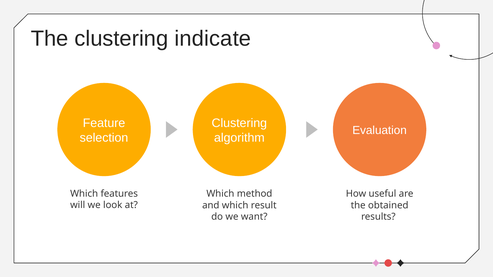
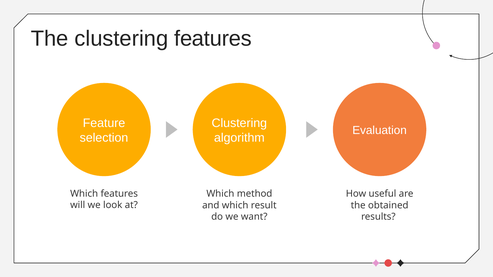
clustering indicate: indicate -> features (213, 39)
